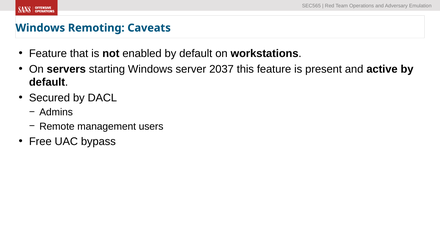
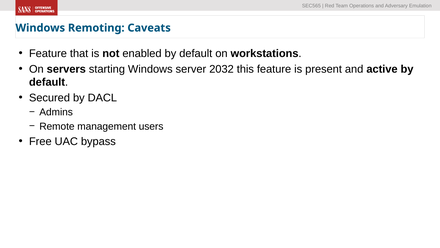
2037: 2037 -> 2032 (222, 69)
